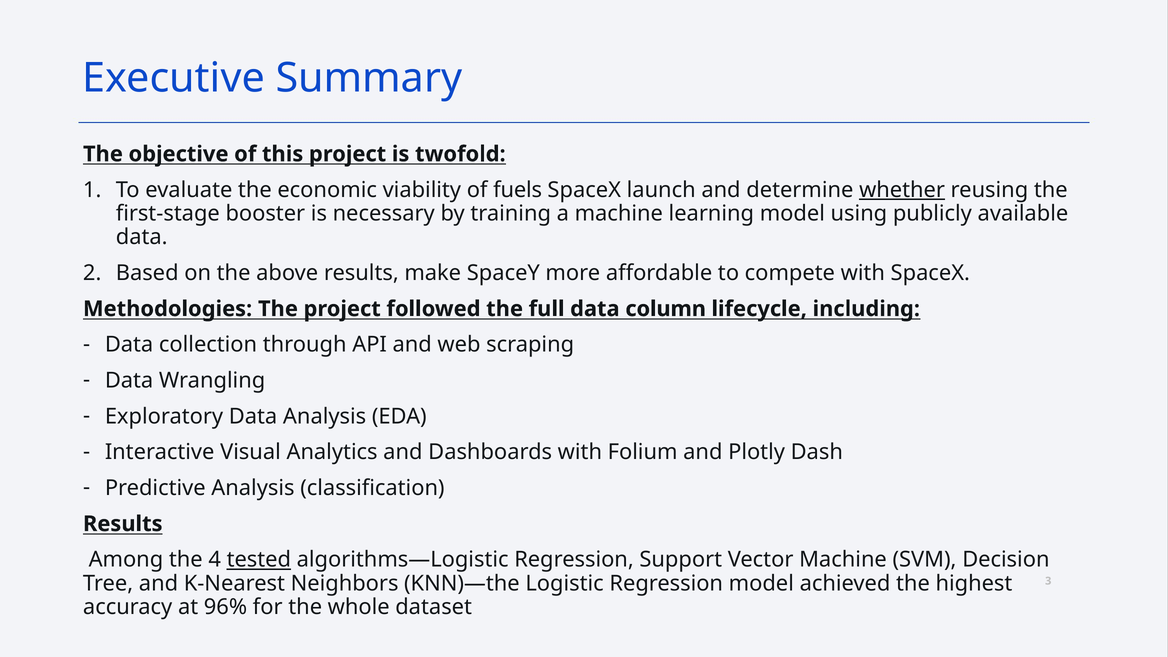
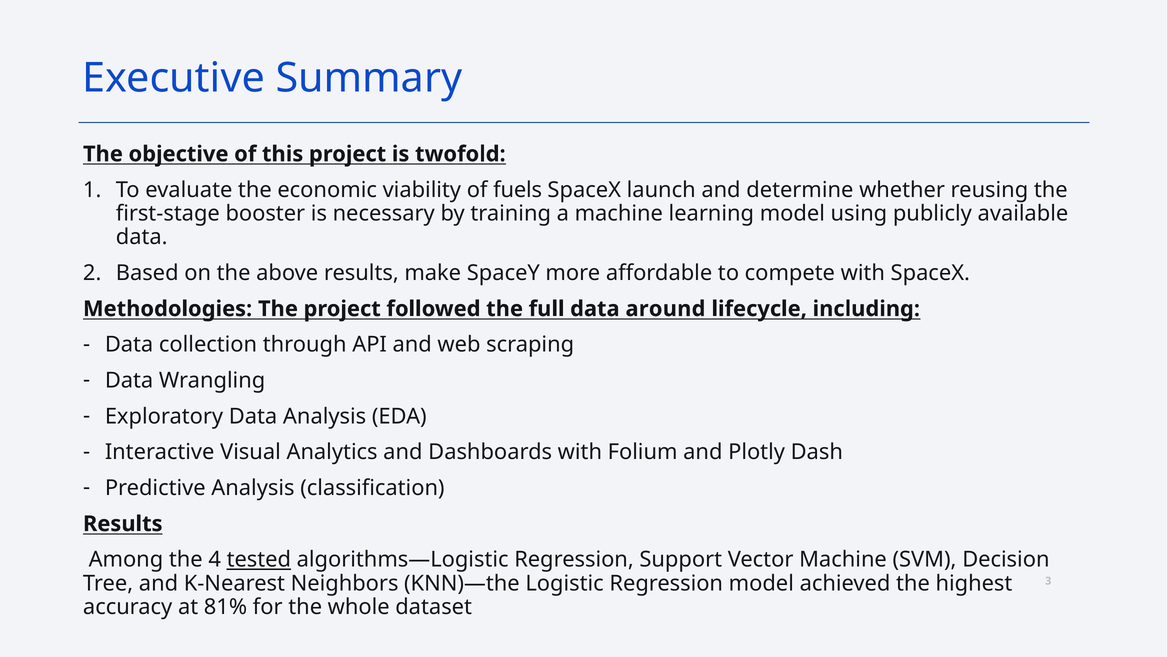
whether underline: present -> none (902, 190)
column: column -> around (665, 309)
96%: 96% -> 81% (225, 607)
